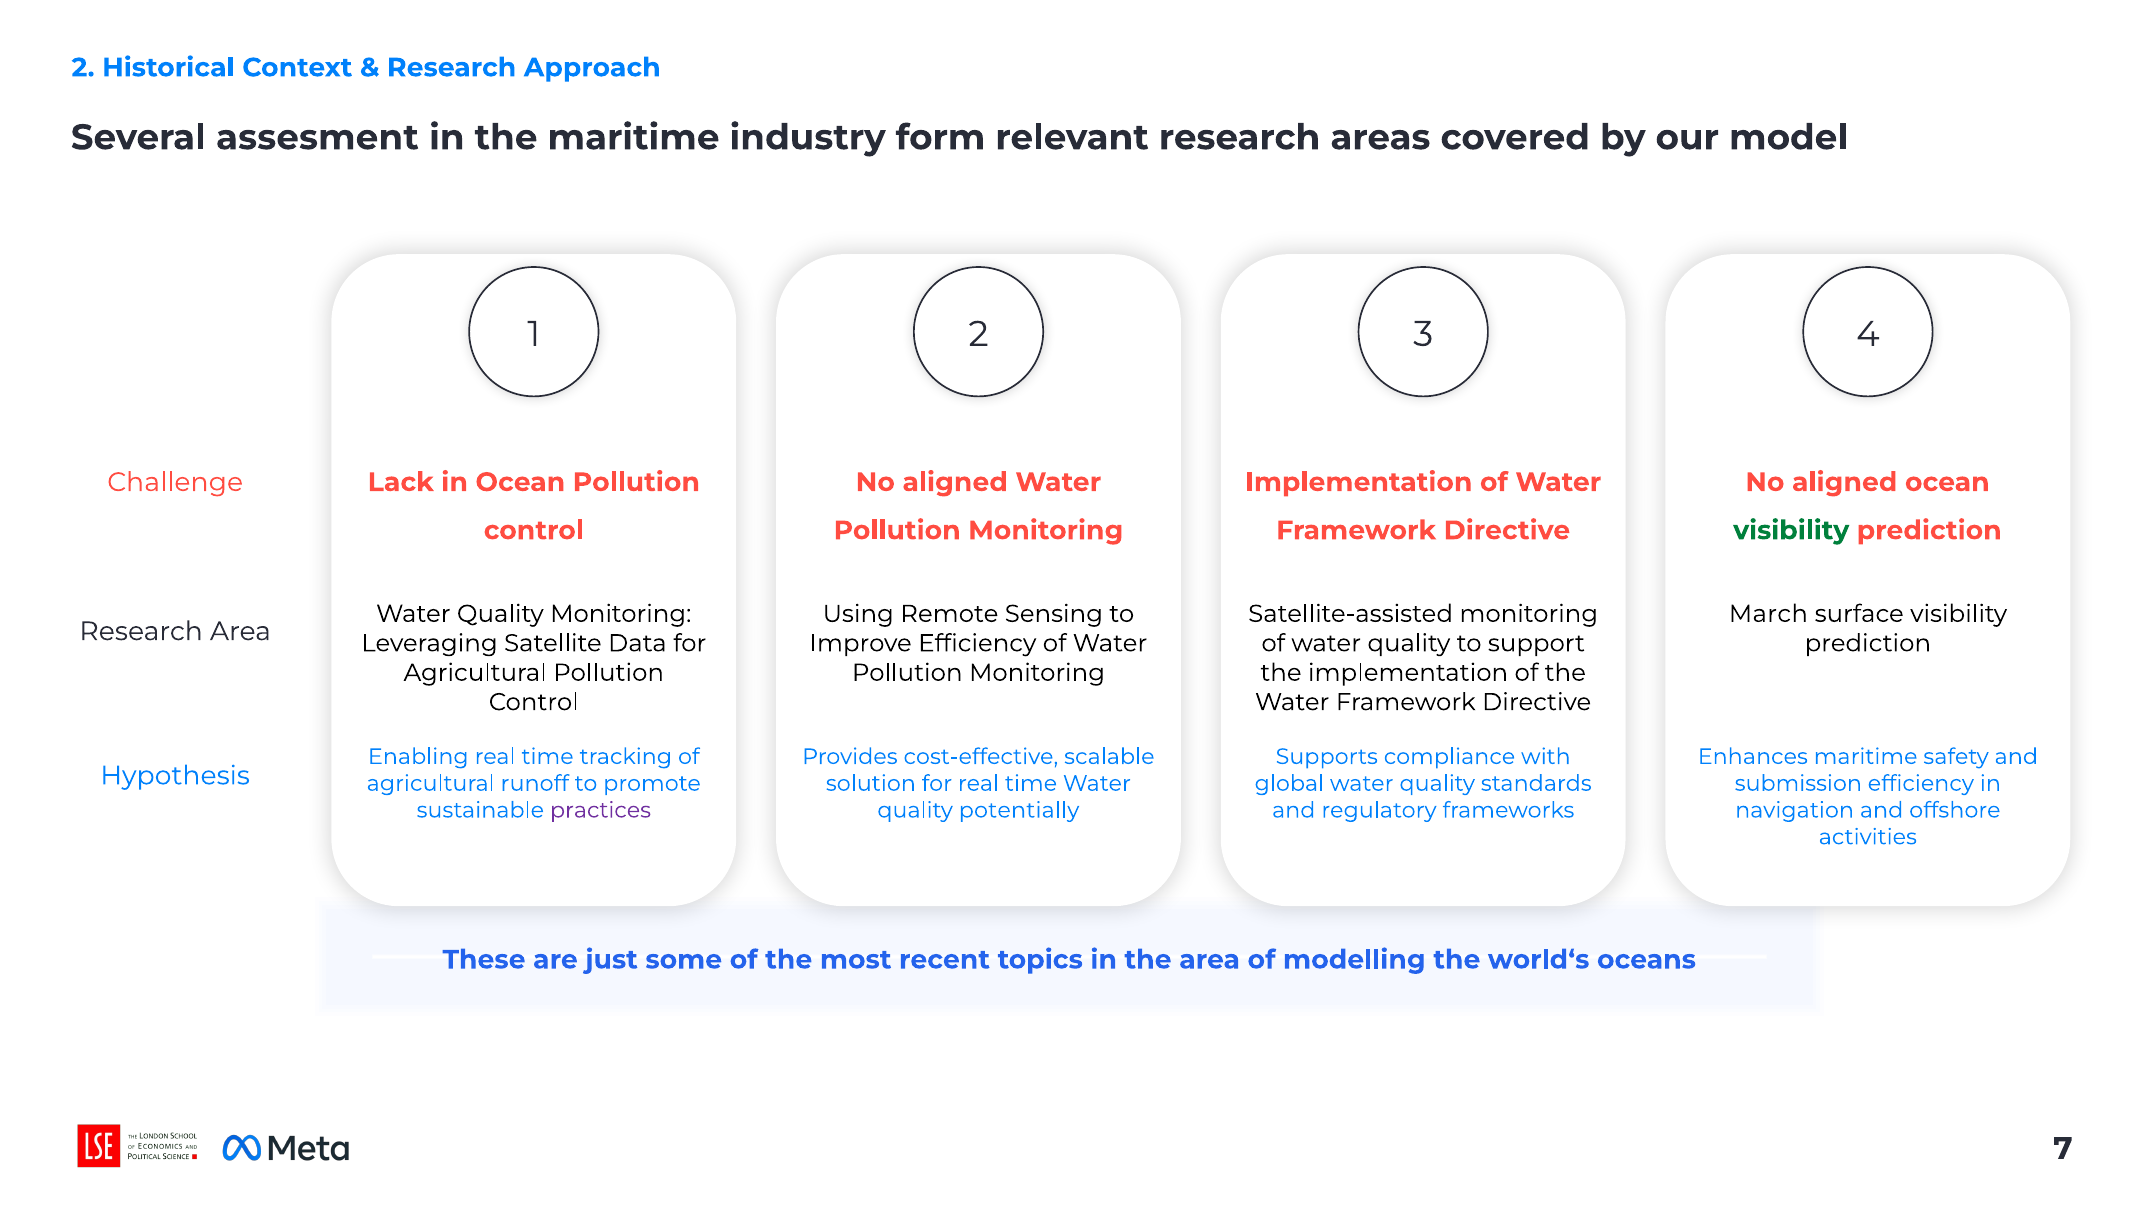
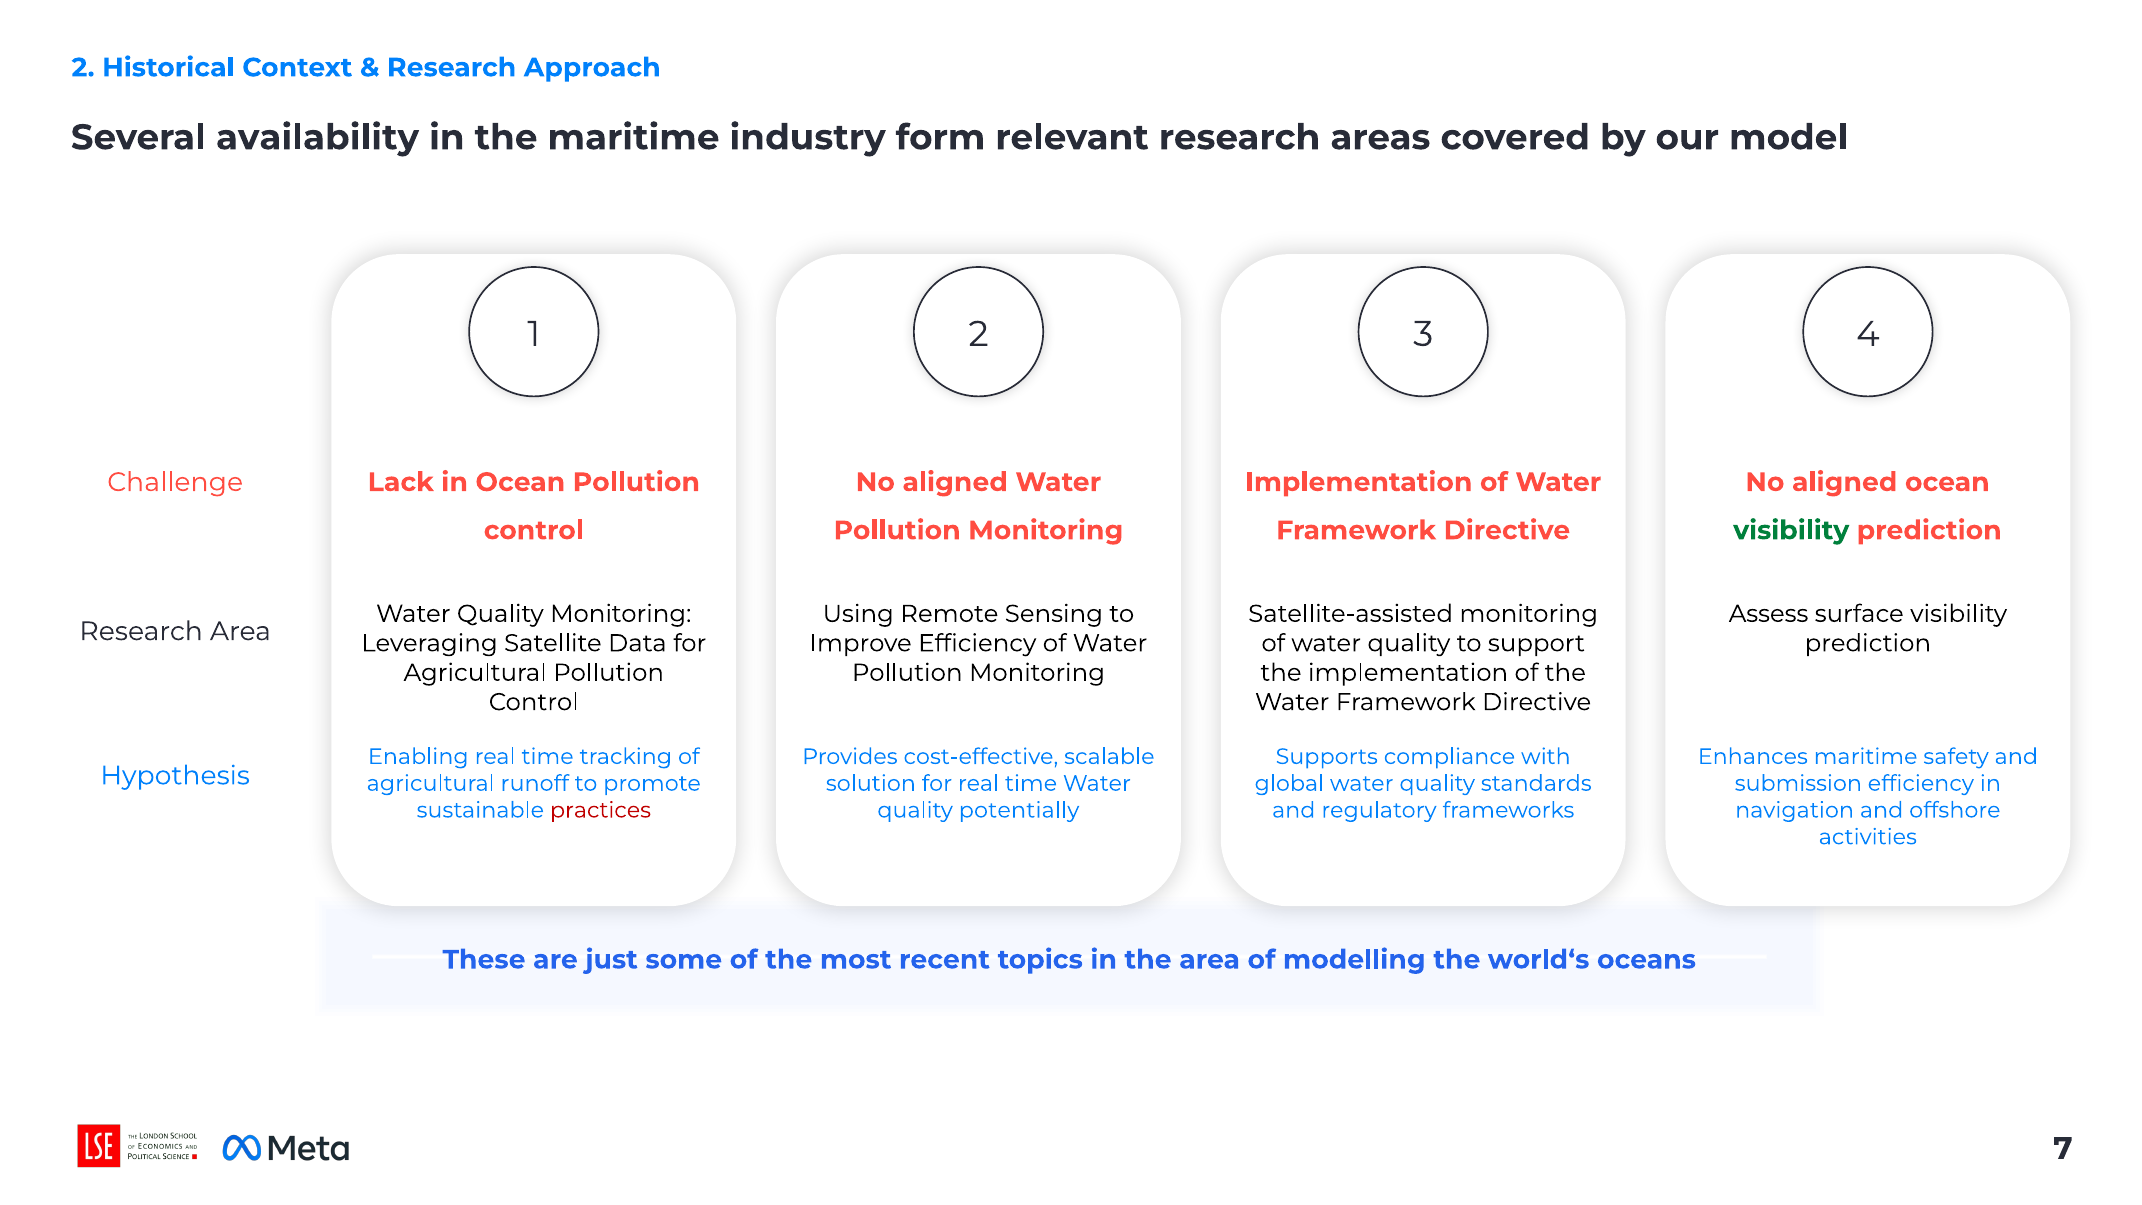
assesment: assesment -> availability (317, 138)
March: March -> Assess (1769, 614)
practices colour: purple -> red (601, 810)
